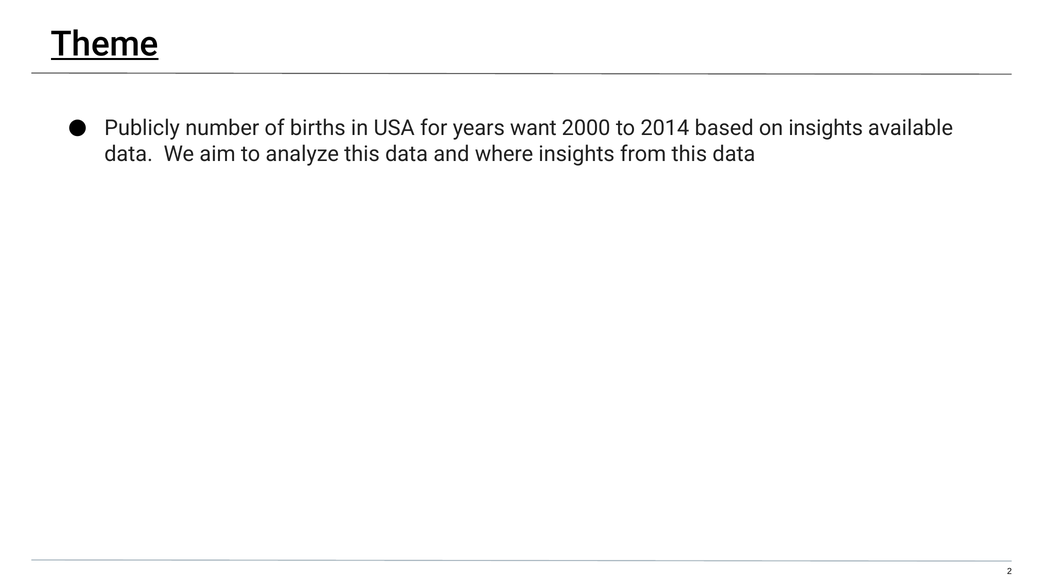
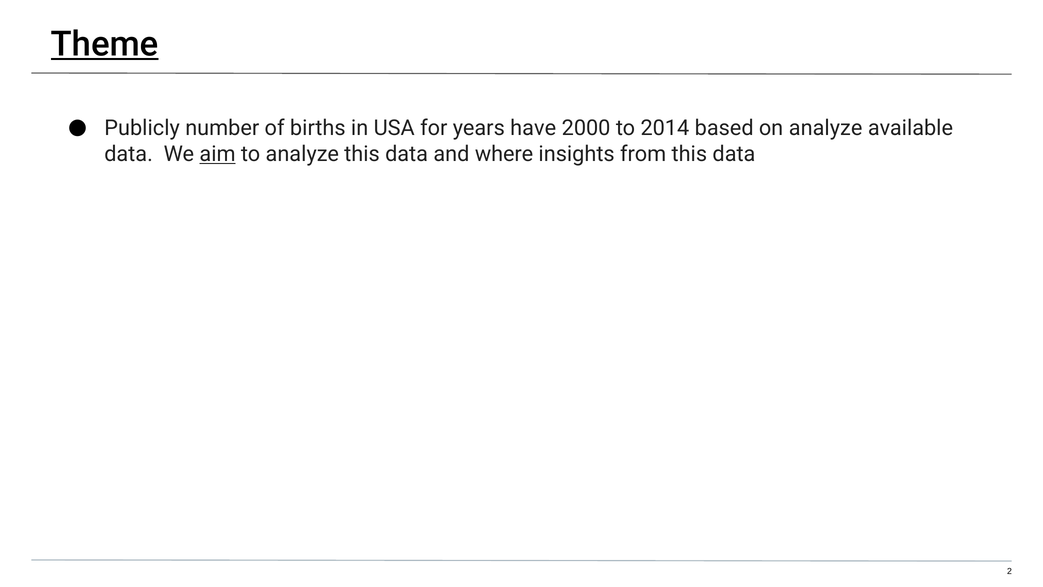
want: want -> have (533, 128)
on insights: insights -> analyze (826, 128)
aim underline: none -> present (218, 154)
